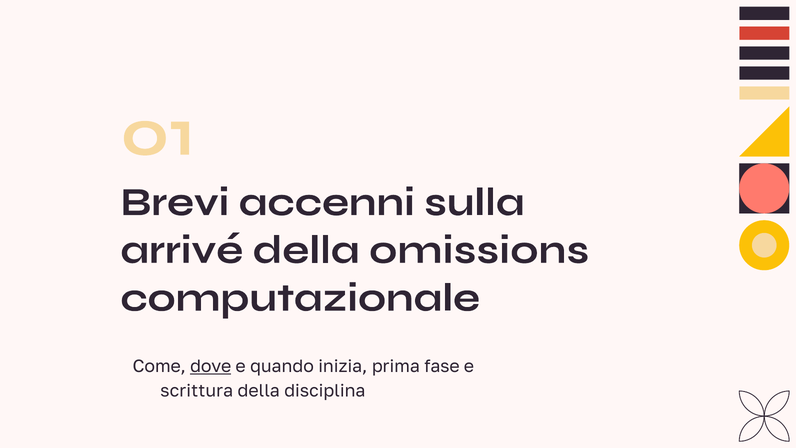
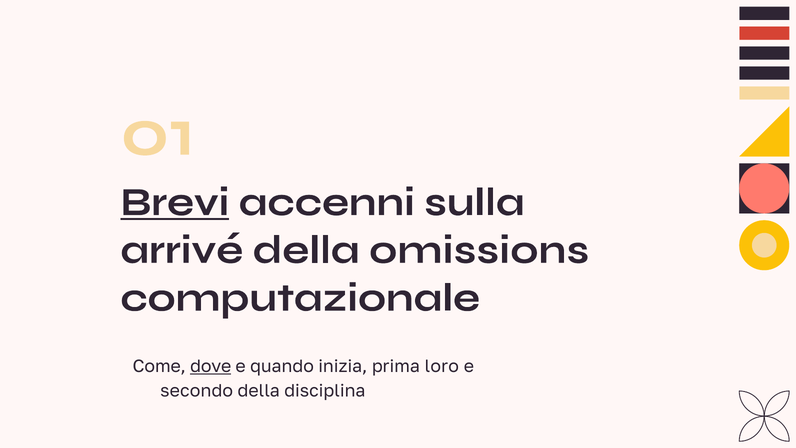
Brevi underline: none -> present (175, 202)
fase: fase -> loro (442, 366)
scrittura: scrittura -> secondo (197, 391)
